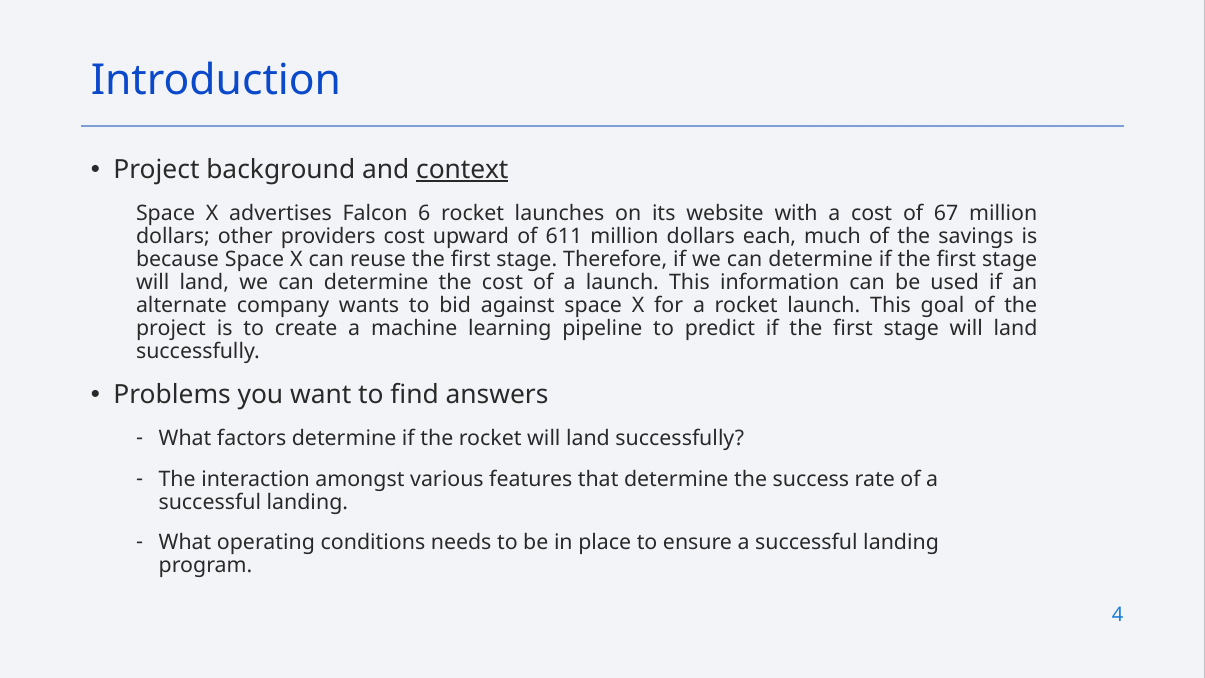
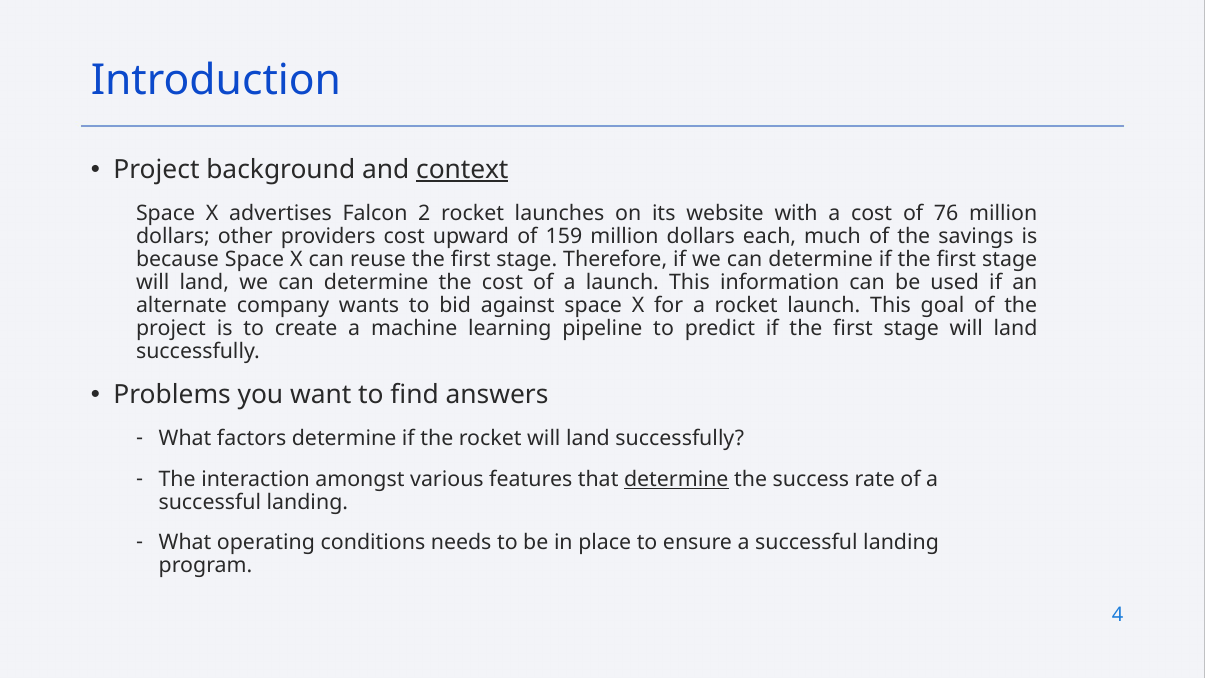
6: 6 -> 2 (424, 213)
67: 67 -> 76 (946, 213)
611: 611 -> 159 (564, 236)
determine underline: none -> present (676, 479)
